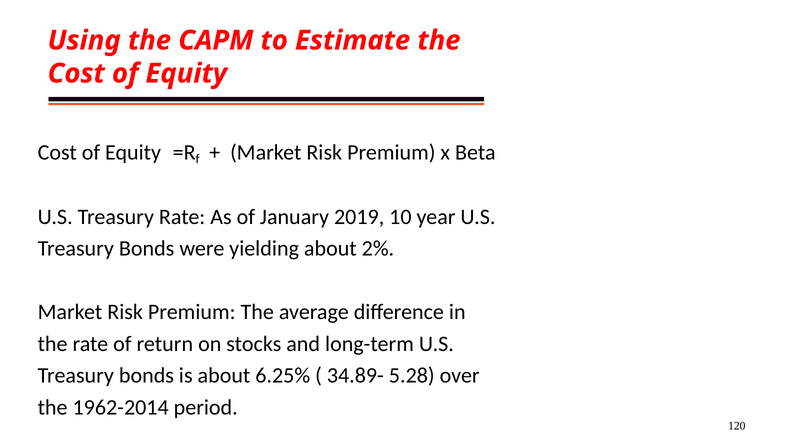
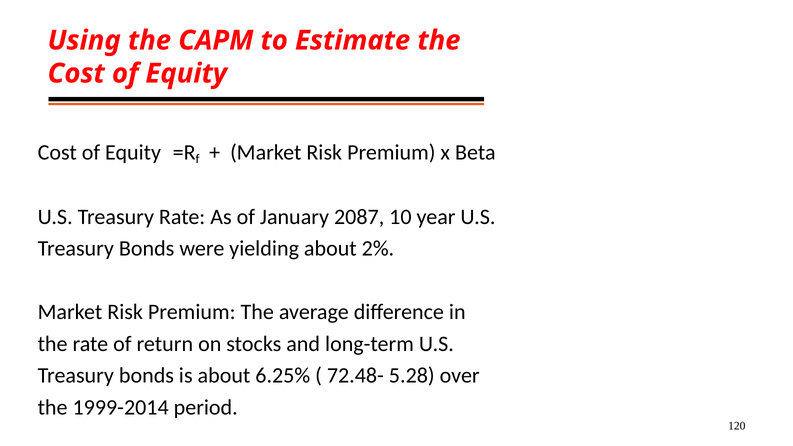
2019: 2019 -> 2087 (359, 217)
34.89-: 34.89- -> 72.48- (355, 376)
1962-2014: 1962-2014 -> 1999-2014 (121, 407)
